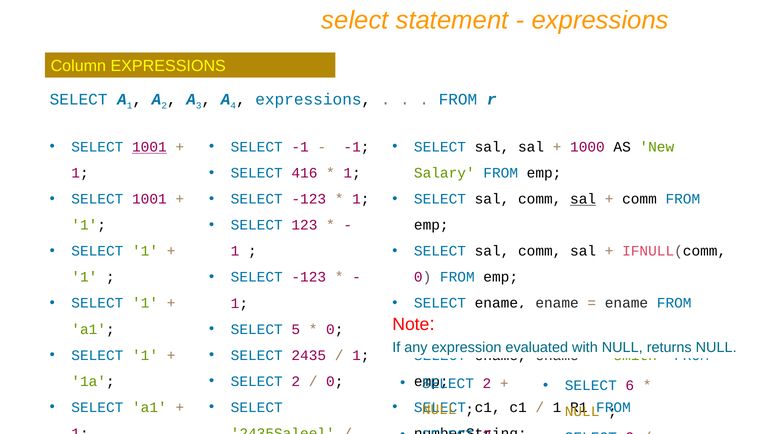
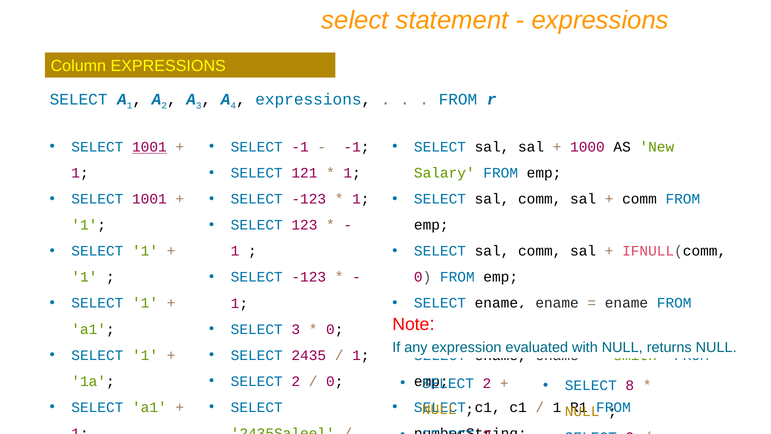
416: 416 -> 121 (304, 173)
sal underline: present -> none (583, 199)
SELECT 5: 5 -> 3 (296, 329)
6: 6 -> 8 (630, 385)
